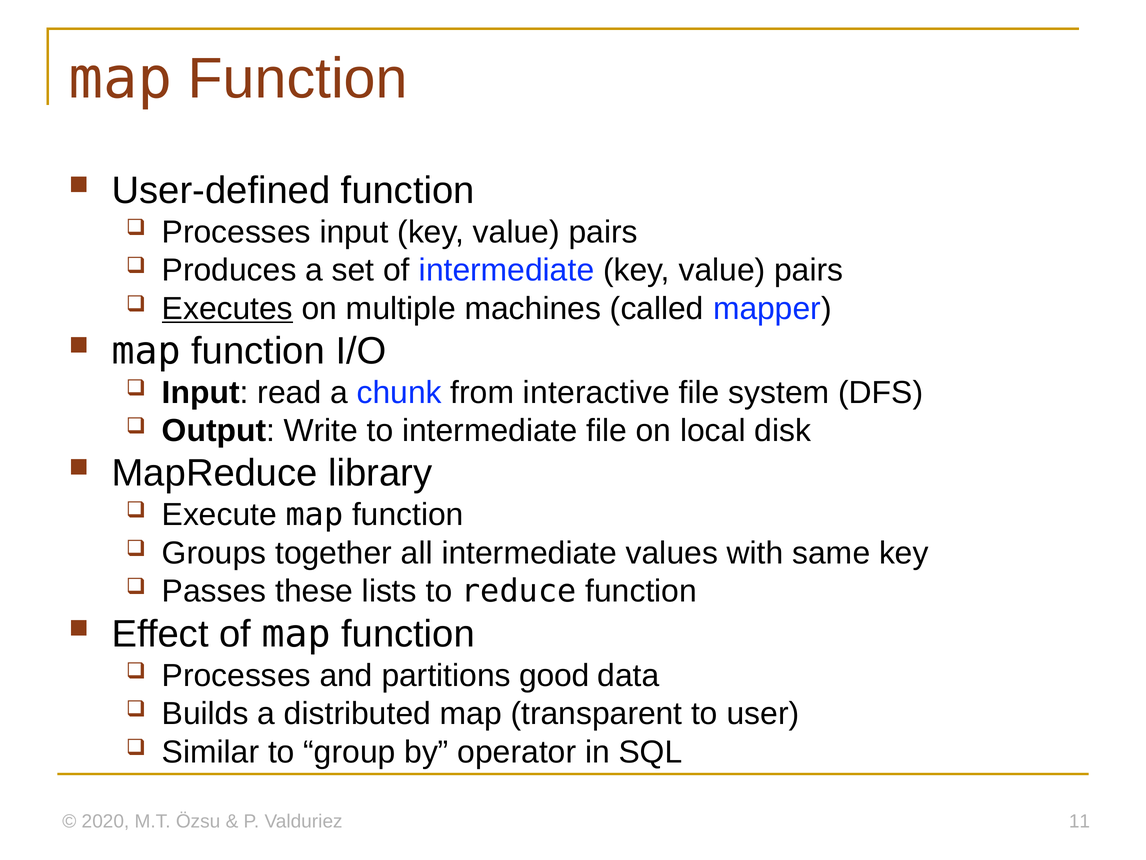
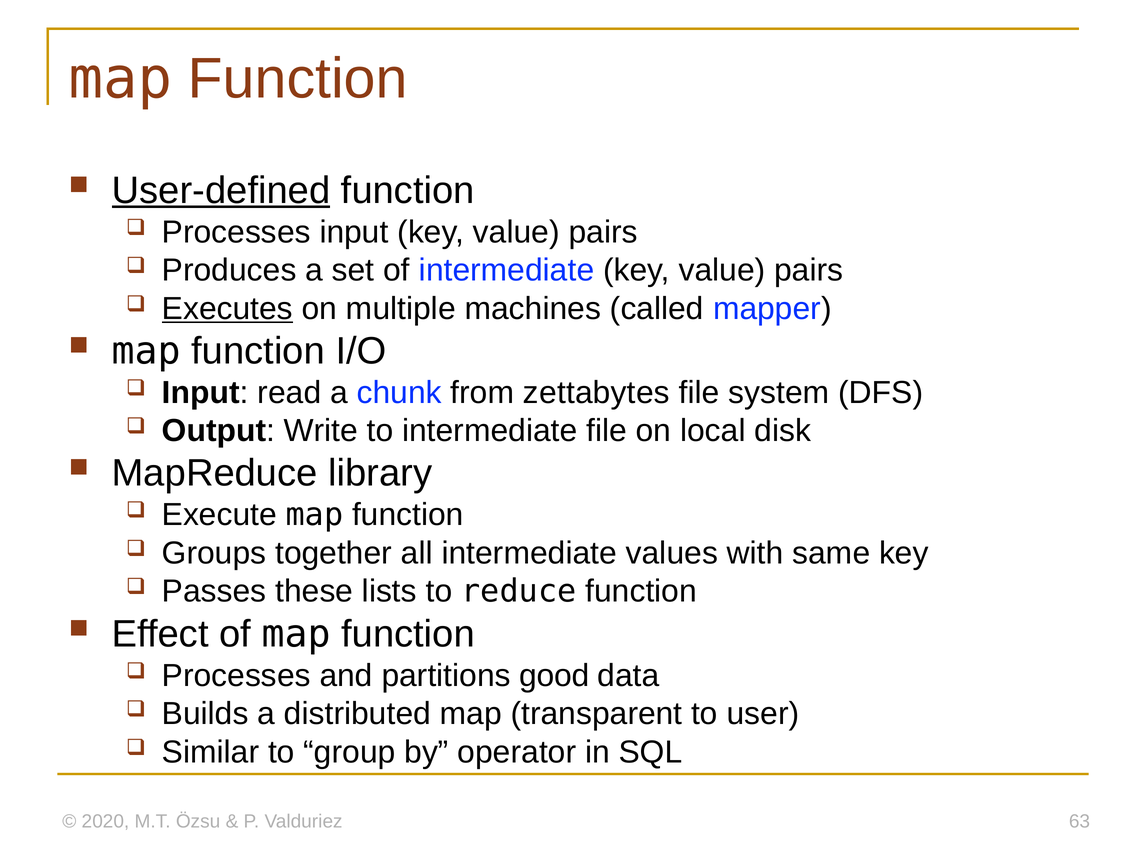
User-defined underline: none -> present (221, 190)
interactive: interactive -> zettabytes (596, 392)
11: 11 -> 63 (1080, 821)
